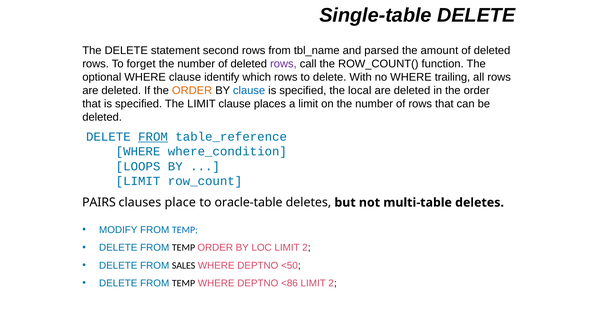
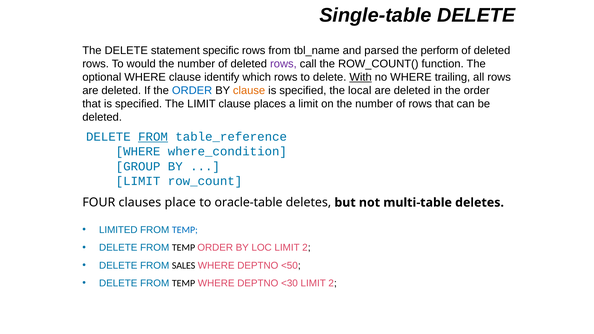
second: second -> specific (221, 50)
amount: amount -> perform (440, 50)
forget: forget -> would (141, 64)
With underline: none -> present (361, 77)
ORDER colour: orange -> blue (192, 91)
clause colour: blue -> orange (249, 91)
LOOPS: LOOPS -> GROUP (138, 166)
PAIRS: PAIRS -> FOUR (99, 203)
MODIFY: MODIFY -> LIMITED (118, 230)
<86: <86 -> <30 (289, 283)
